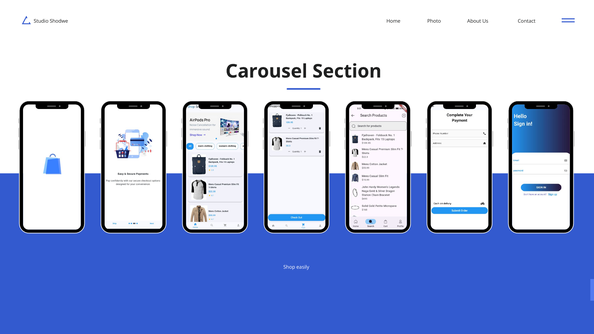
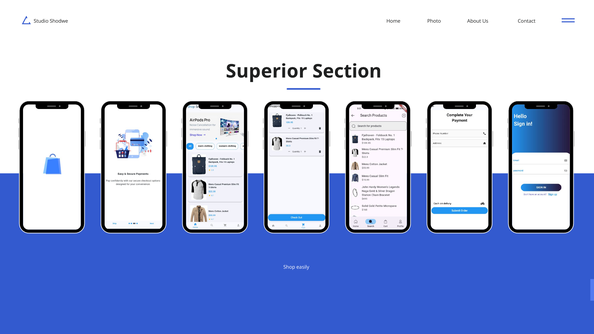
Carousel: Carousel -> Superior (266, 71)
